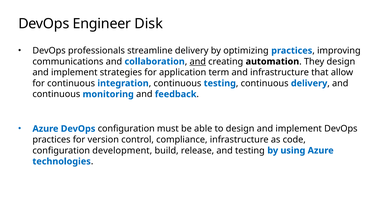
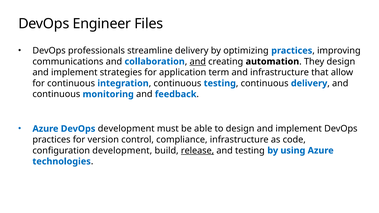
Disk: Disk -> Files (149, 24)
DevOps configuration: configuration -> development (126, 129)
release underline: none -> present (198, 151)
